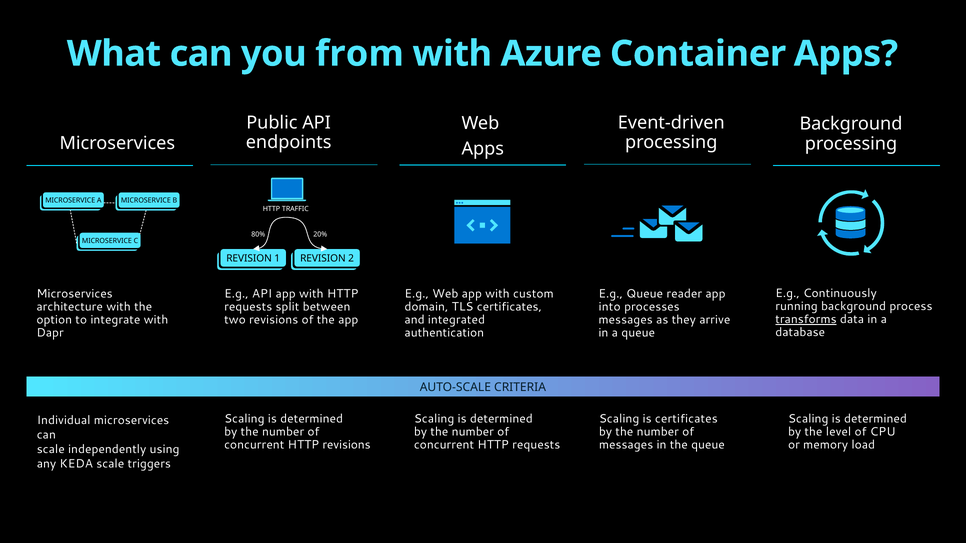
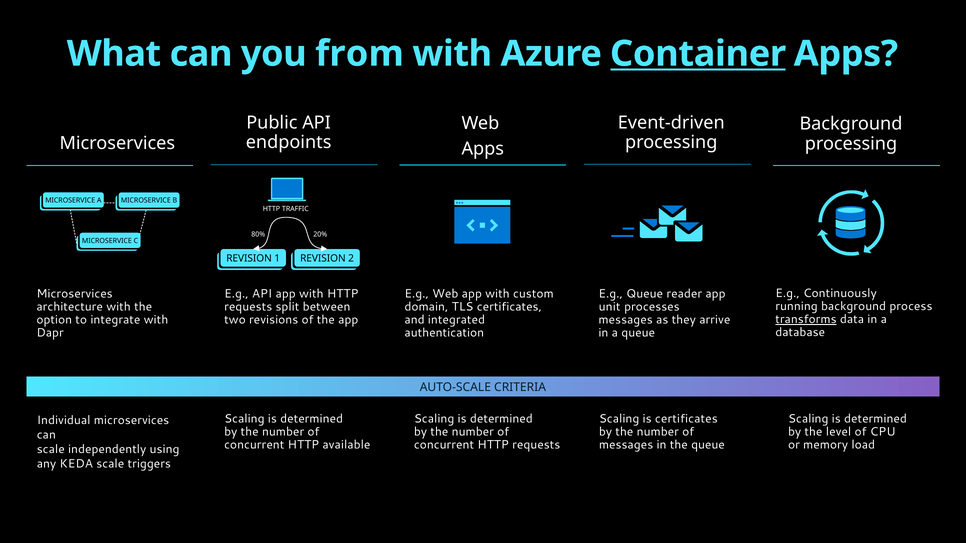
Container underline: none -> present (698, 54)
into: into -> unit (610, 307)
HTTP revisions: revisions -> available (346, 445)
